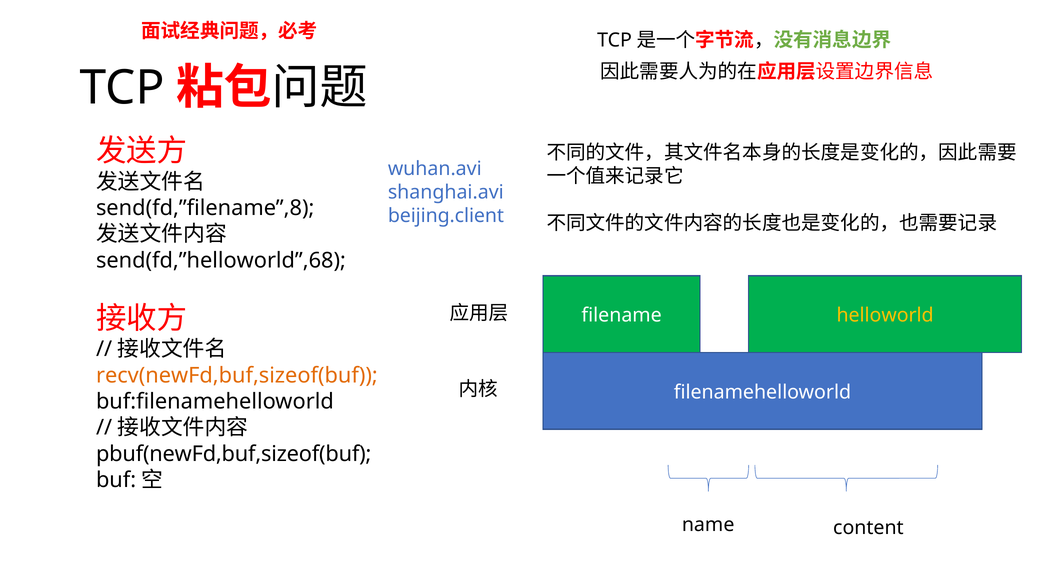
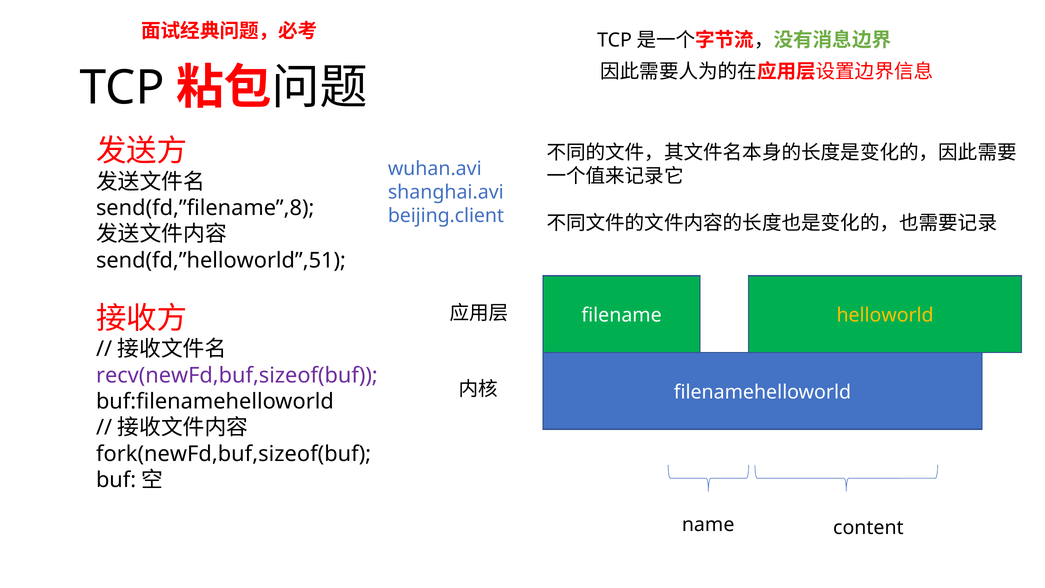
send(fd,”helloworld”,68: send(fd,”helloworld”,68 -> send(fd,”helloworld”,51 (221, 260)
recv(newFd,buf,sizeof(buf colour: orange -> purple (237, 375)
pbuf(newFd,buf,sizeof(buf: pbuf(newFd,buf,sizeof(buf -> fork(newFd,buf,sizeof(buf (234, 454)
